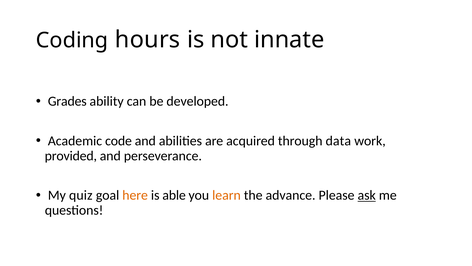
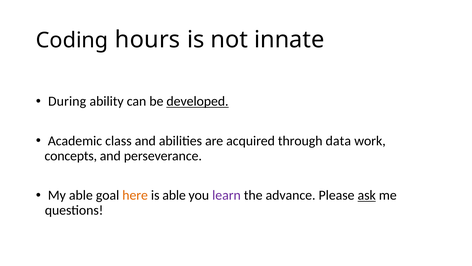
Grades: Grades -> During (67, 101)
developed underline: none -> present (198, 101)
code: code -> class (118, 141)
provided: provided -> concepts (71, 156)
My quiz: quiz -> able (81, 195)
learn colour: orange -> purple (226, 195)
